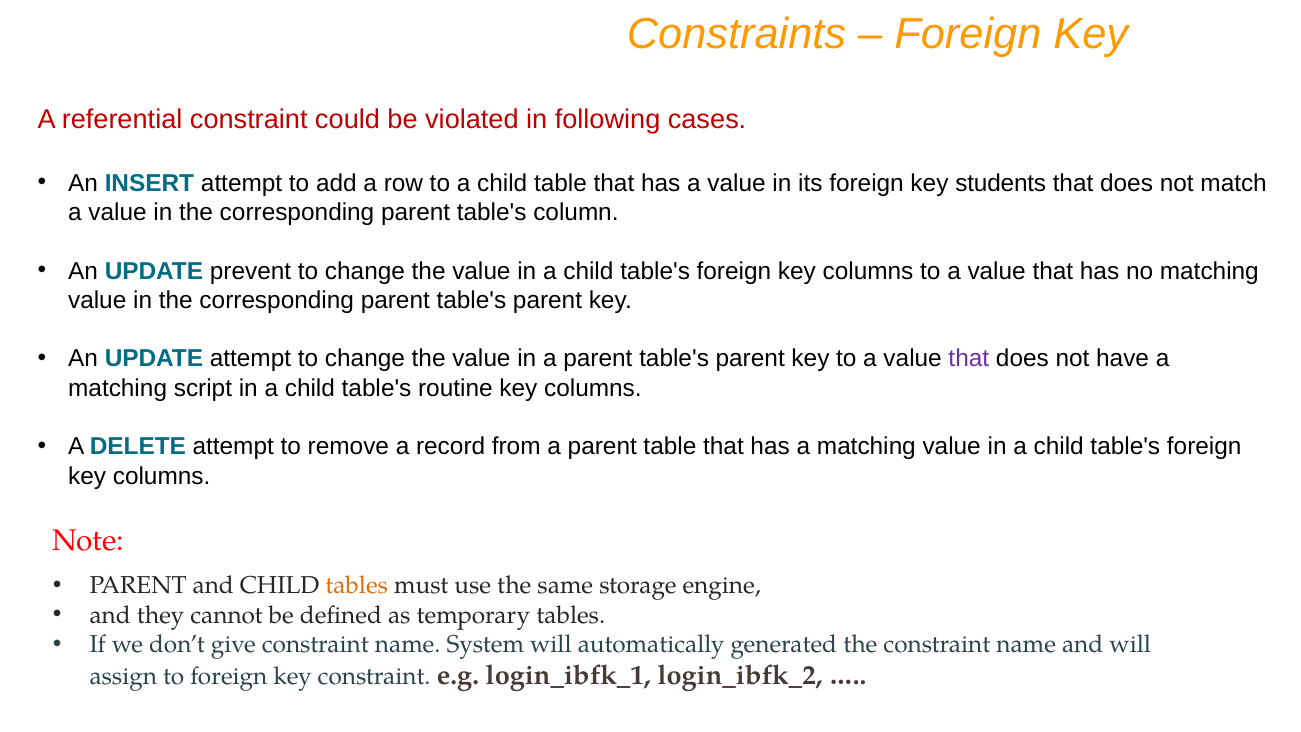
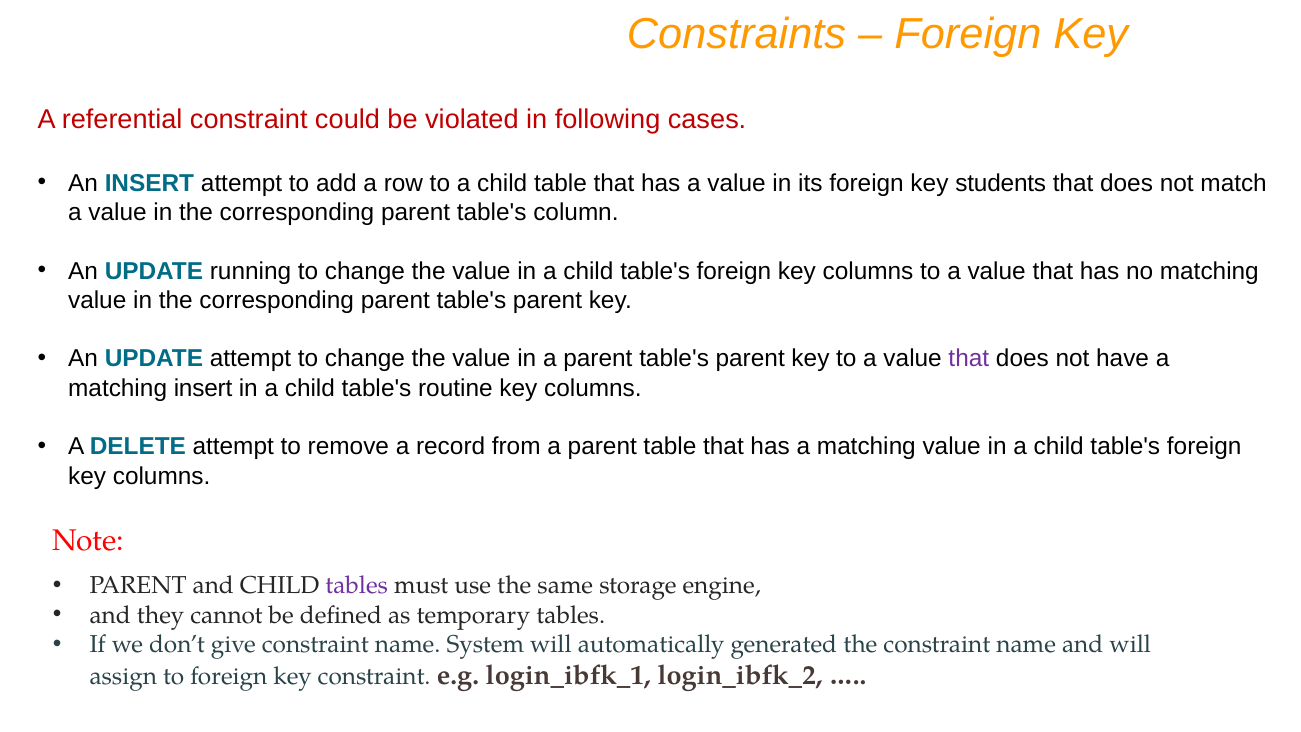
prevent: prevent -> running (251, 271)
matching script: script -> insert (203, 388)
tables colour: orange -> purple (357, 586)
